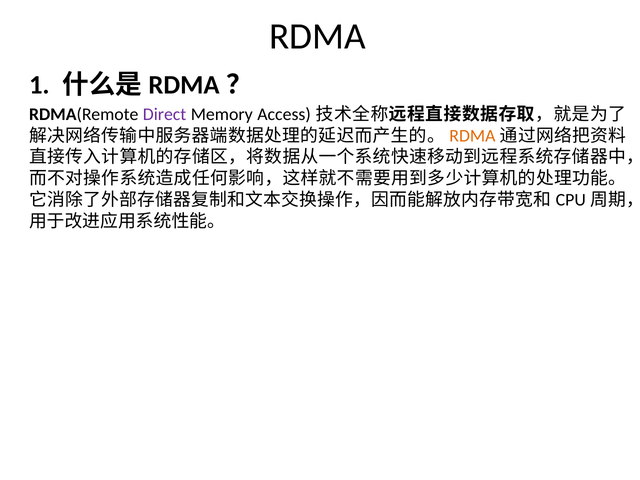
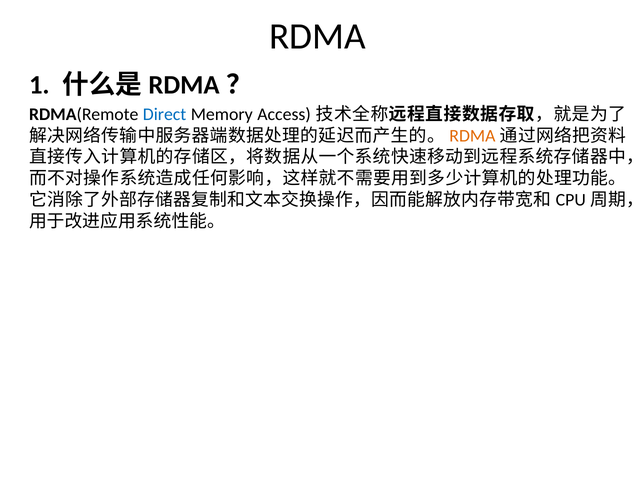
Direct colour: purple -> blue (165, 114)
